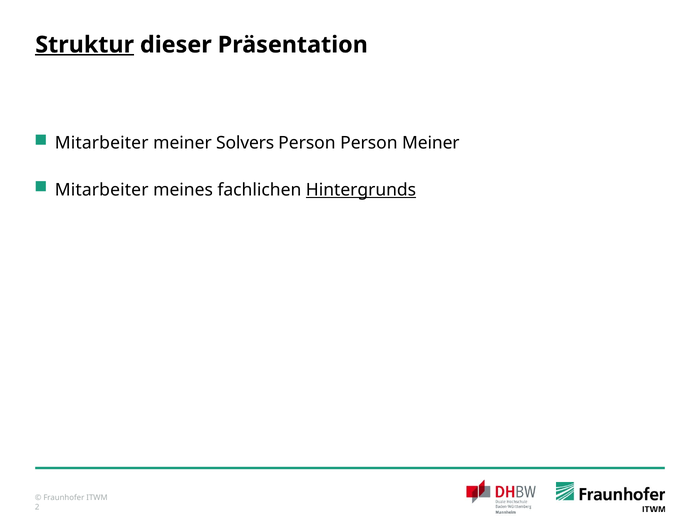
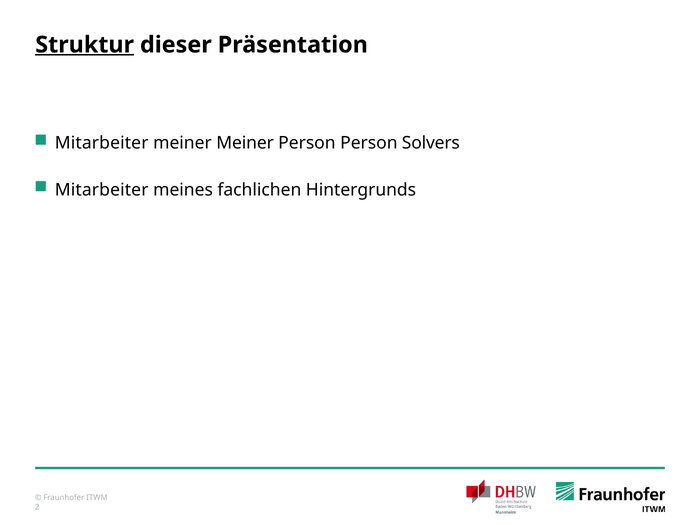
meiner Solvers: Solvers -> Meiner (245, 143)
Person Meiner: Meiner -> Solvers (431, 143)
Hintergrunds underline: present -> none (361, 190)
